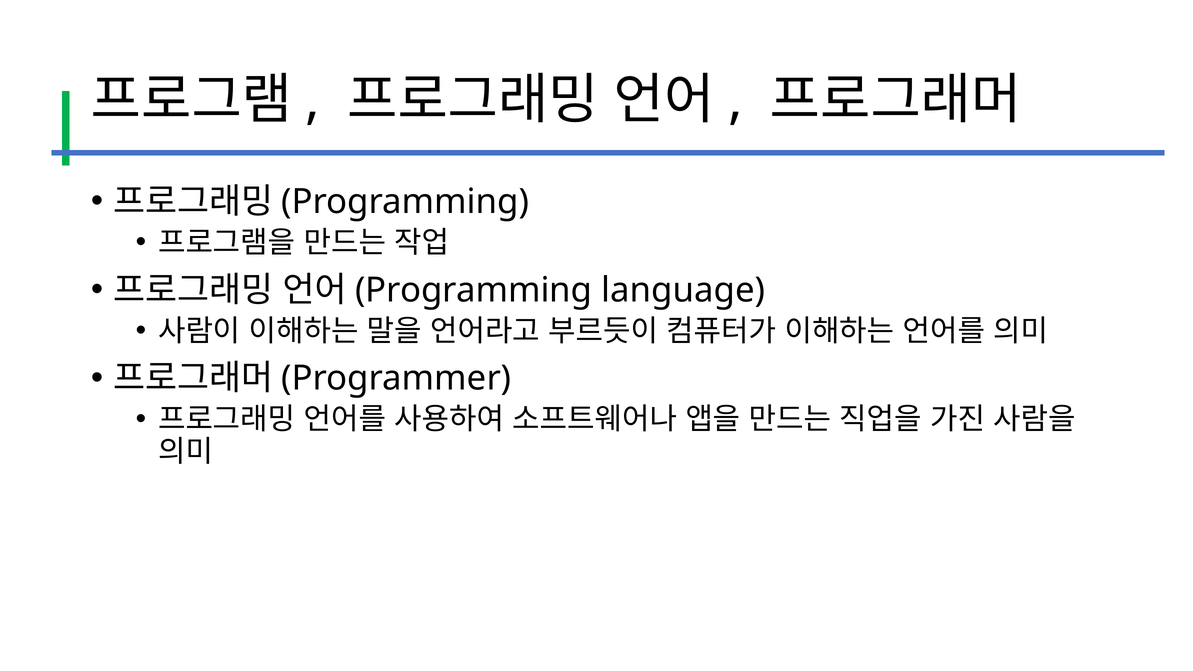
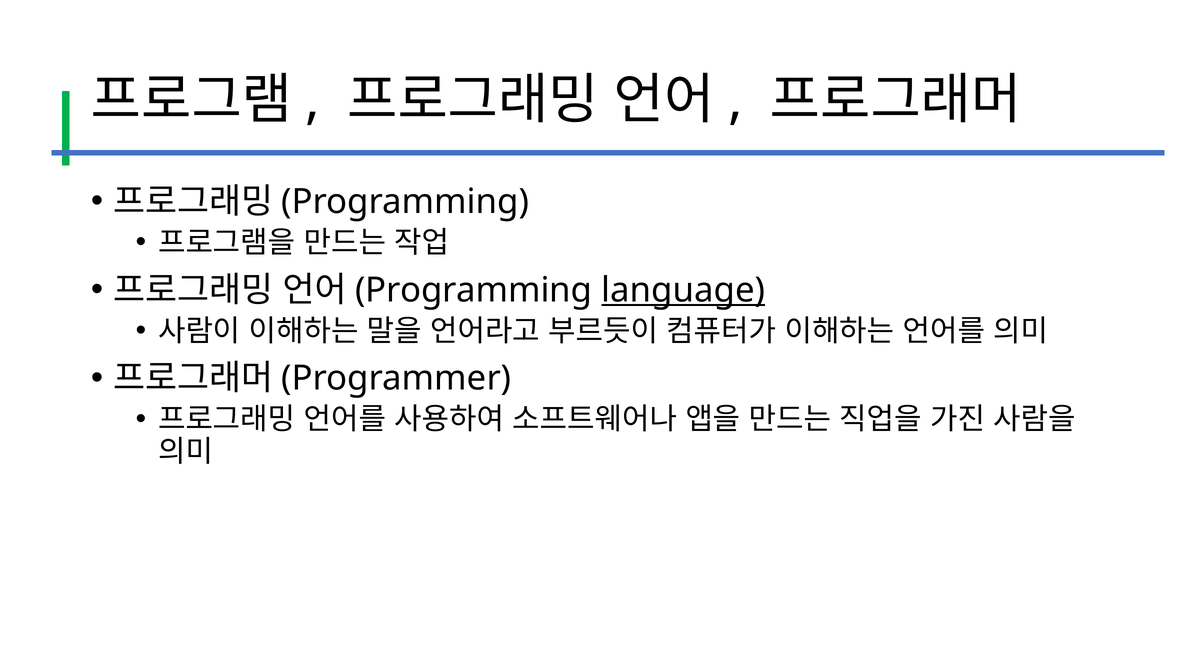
language underline: none -> present (683, 290)
